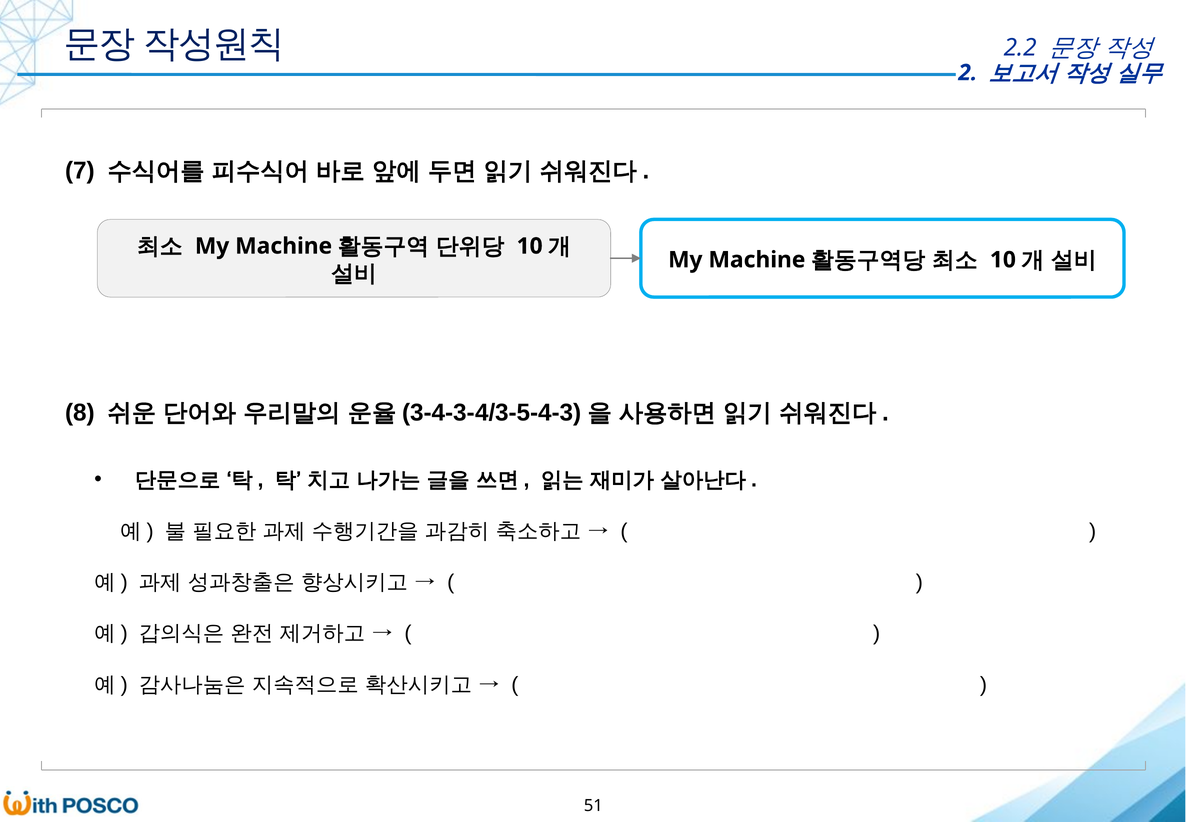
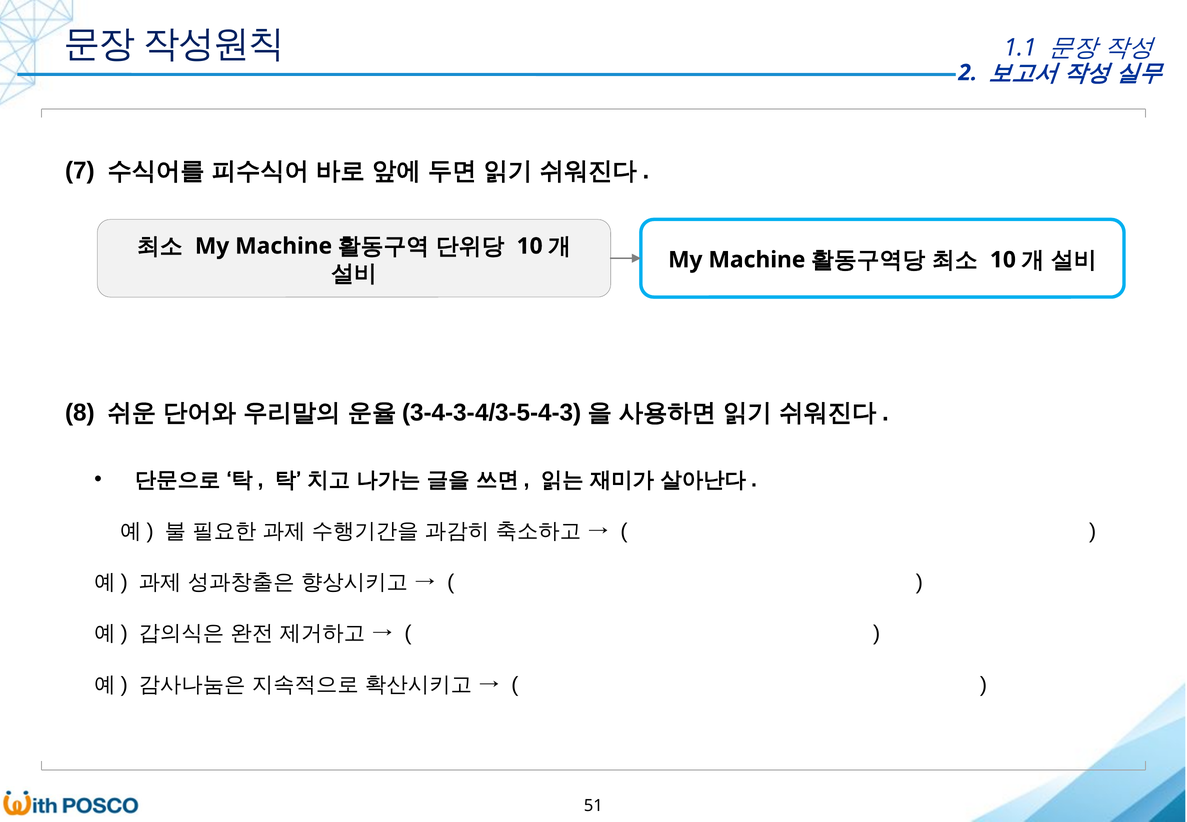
2.2: 2.2 -> 1.1 (1020, 48)
